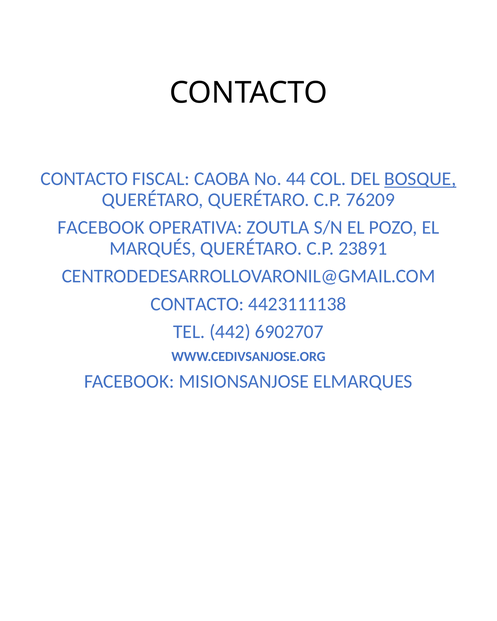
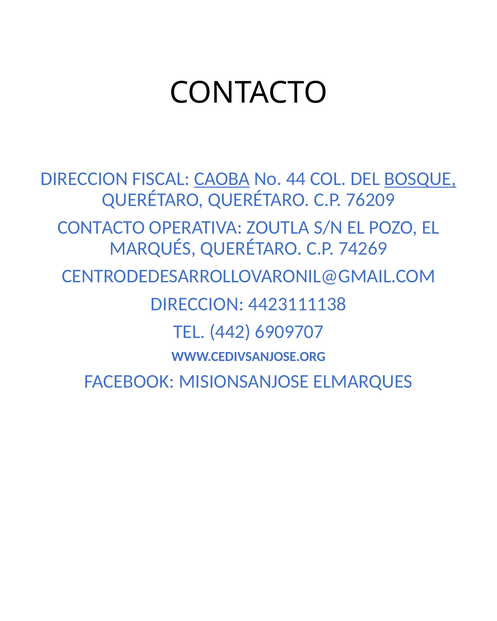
CONTACTO: CONTACTO -> DIRECCION (84, 179)
CAOBA underline: none -> present (222, 179)
FACEBOOK: FACEBOOK -> CONTACTO (101, 228)
23891: 23891 -> 74269 (363, 248)
CONTACTO: CONTACTO -> DIRECCION (197, 304)
6902707: 6902707 -> 6909707 (289, 332)
